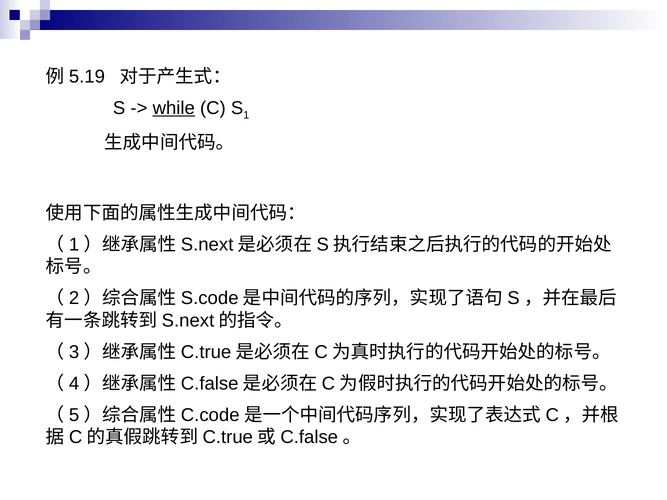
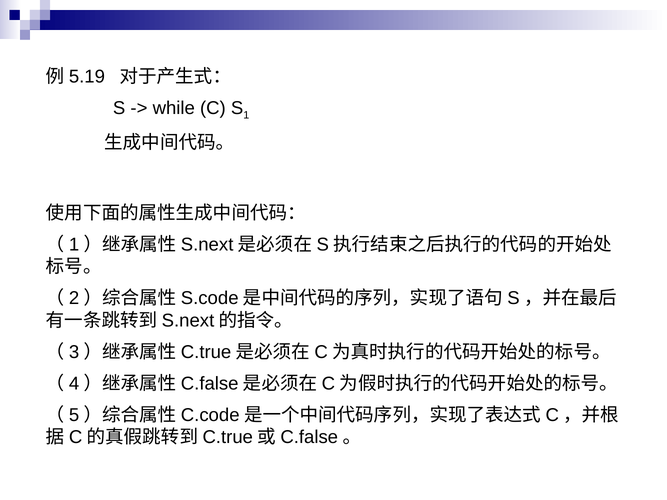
while underline: present -> none (174, 108)
